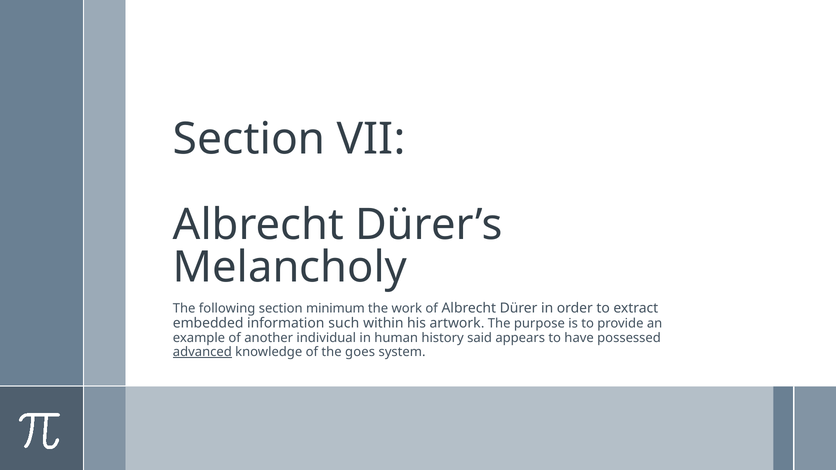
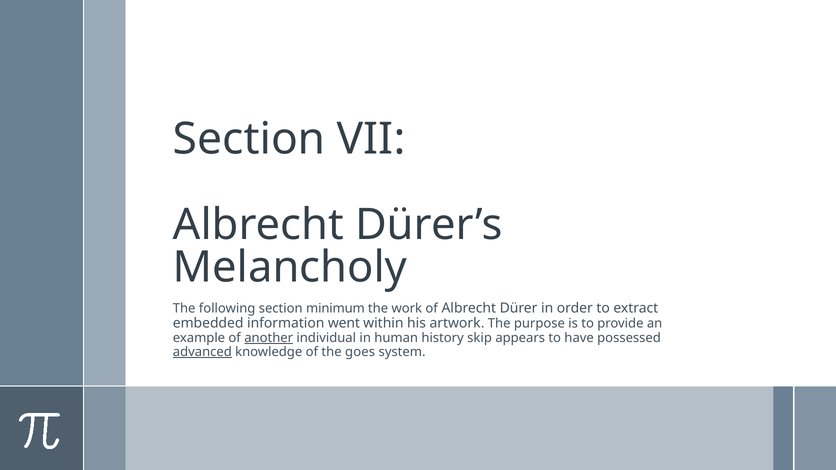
such: such -> went (344, 324)
another underline: none -> present (269, 338)
said: said -> skip (480, 338)
